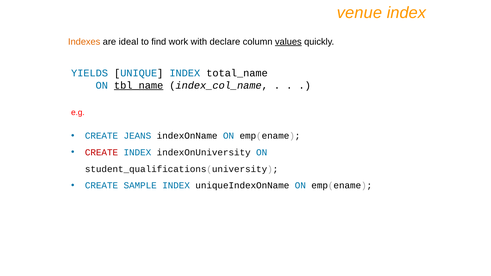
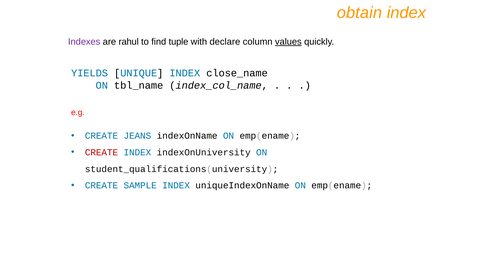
venue: venue -> obtain (359, 13)
Indexes colour: orange -> purple (84, 42)
ideal: ideal -> rahul (129, 42)
work: work -> tuple (179, 42)
total_name: total_name -> close_name (237, 73)
tbl_name underline: present -> none (139, 85)
